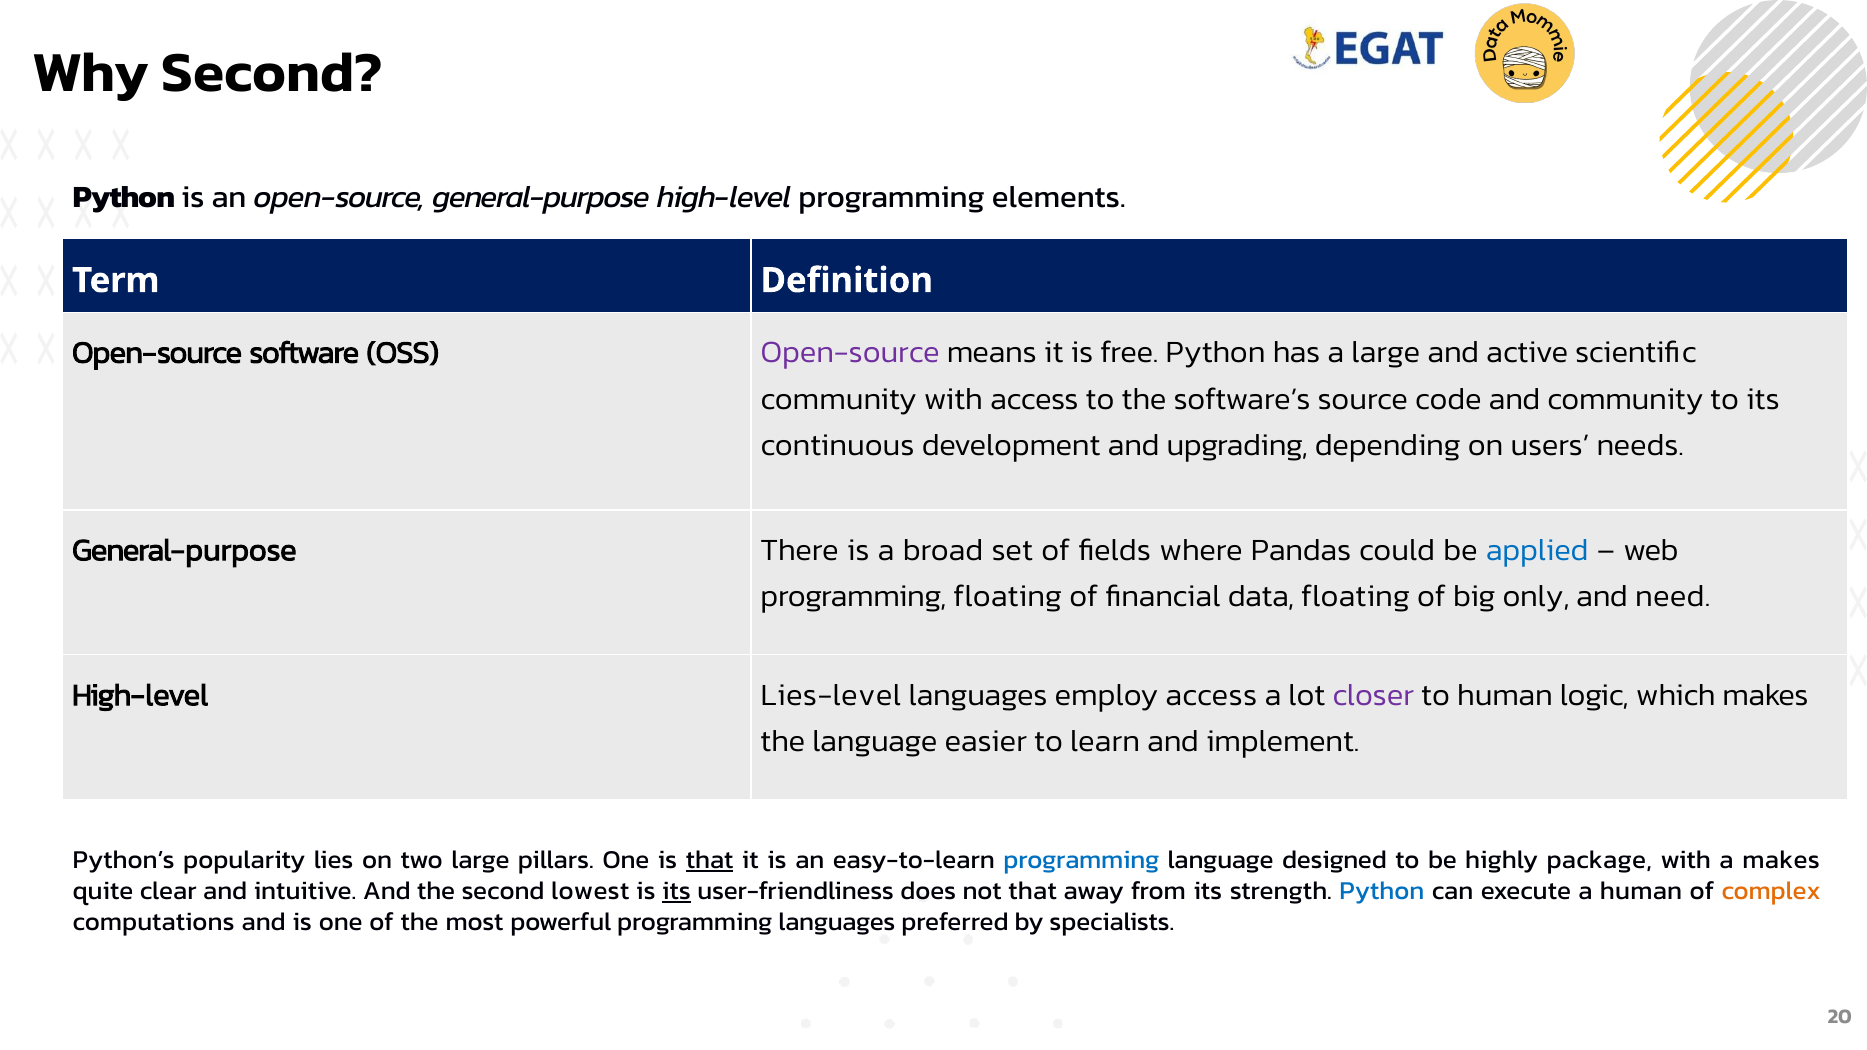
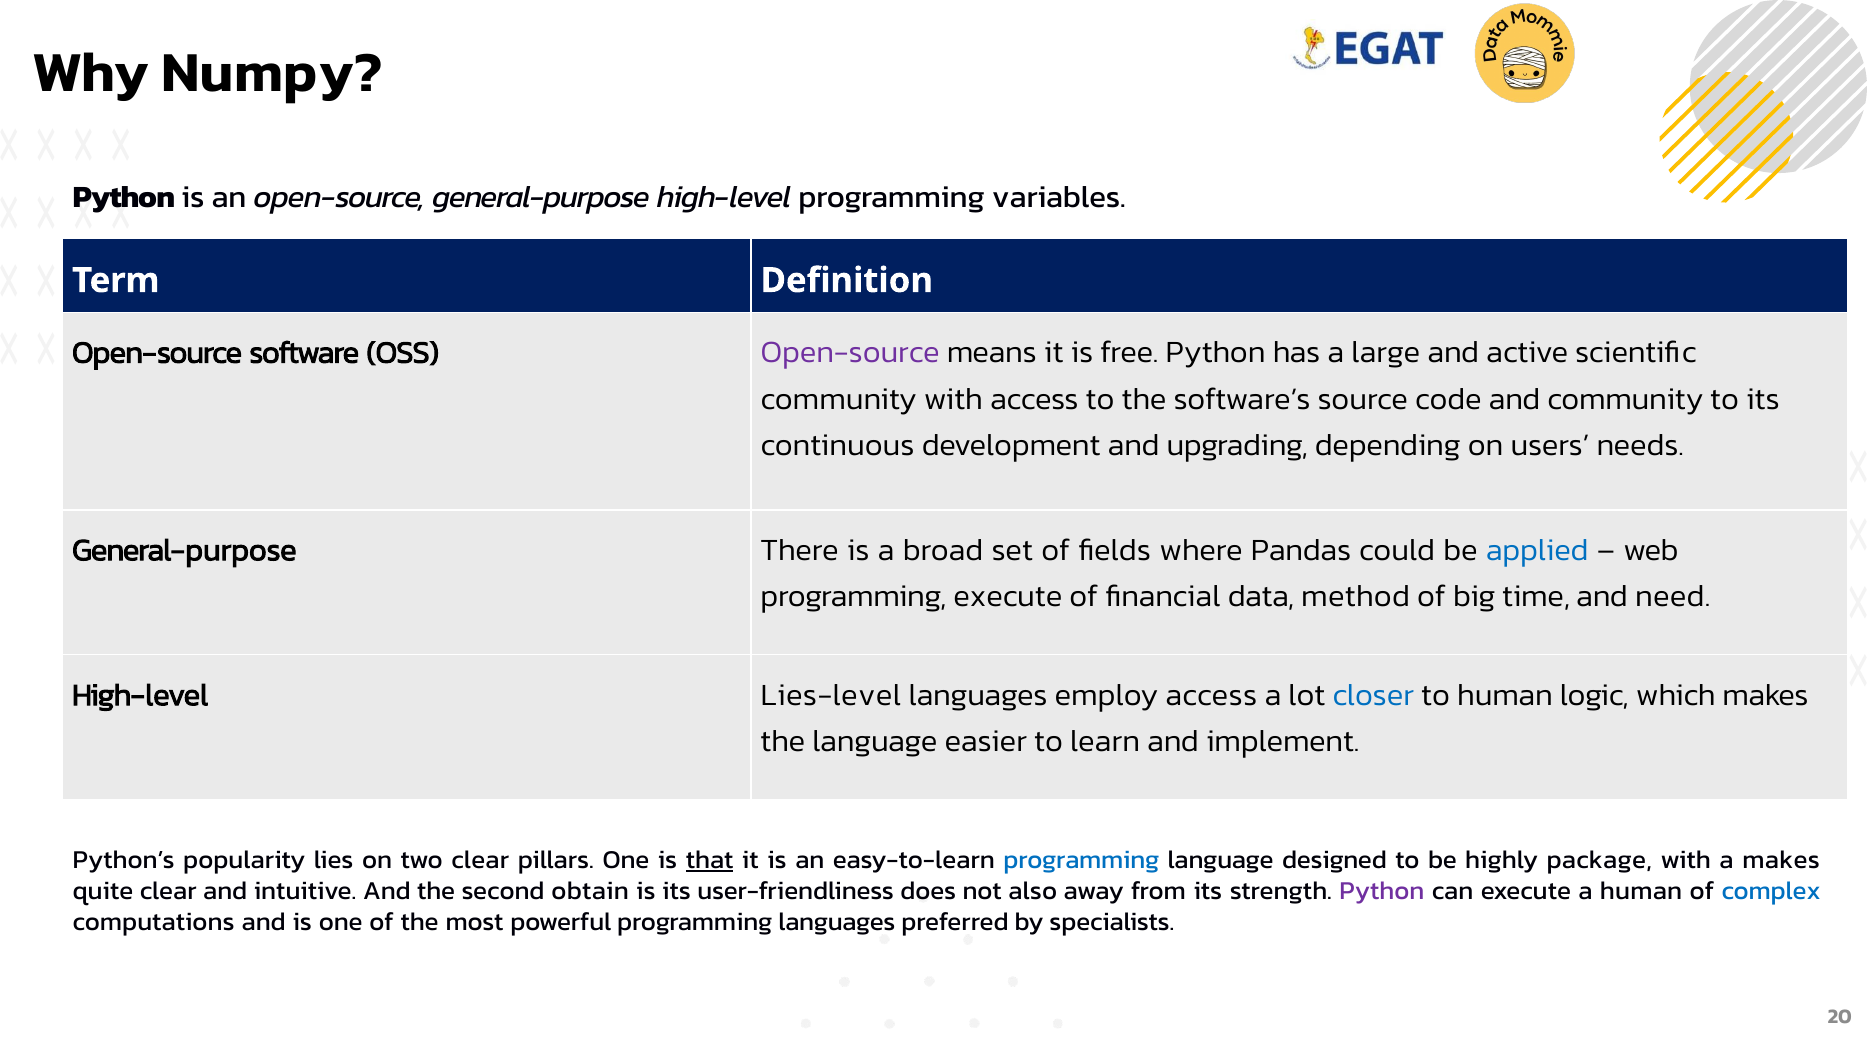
Why Second: Second -> Numpy (272, 73)
elements: elements -> variables (1059, 197)
programming floating: floating -> execute (1008, 597)
data floating: floating -> method (1356, 597)
only: only -> time (1536, 597)
closer colour: purple -> blue (1373, 695)
two large: large -> clear (480, 860)
lowest: lowest -> obtain (590, 891)
its underline: present -> none (677, 891)
not that: that -> also (1033, 891)
Python colour: blue -> purple (1382, 891)
complex colour: orange -> blue (1771, 891)
